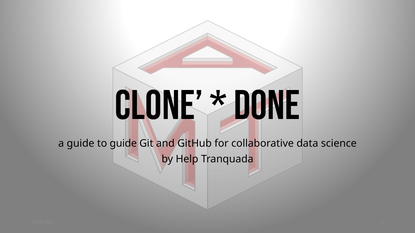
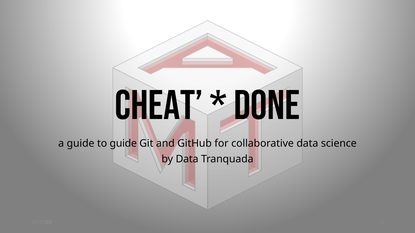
Clone: Clone -> Cheat (159, 106)
by Help: Help -> Data (187, 159)
